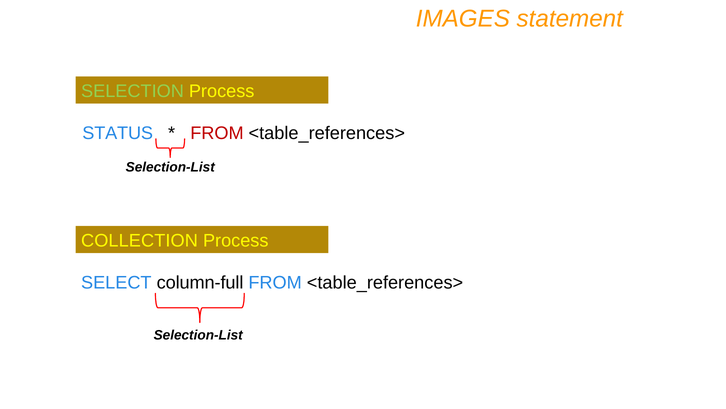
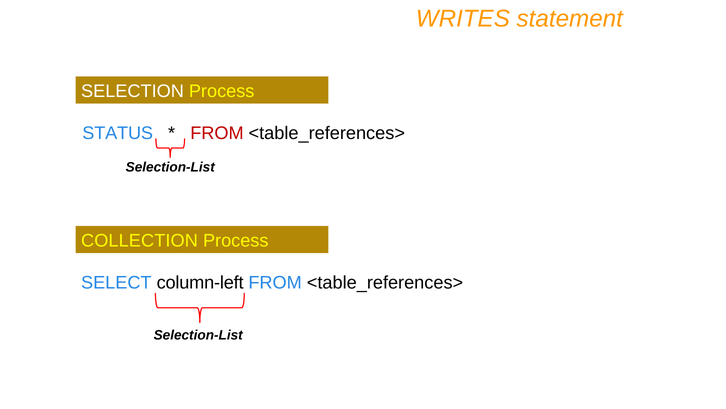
IMAGES: IMAGES -> WRITES (463, 19)
SELECTION colour: light green -> white (132, 91)
column-full: column-full -> column-left (200, 282)
